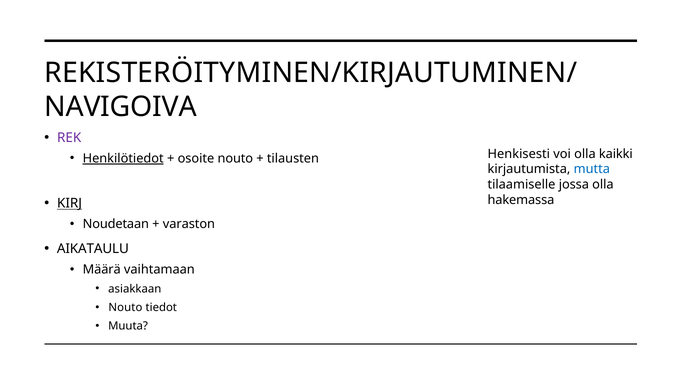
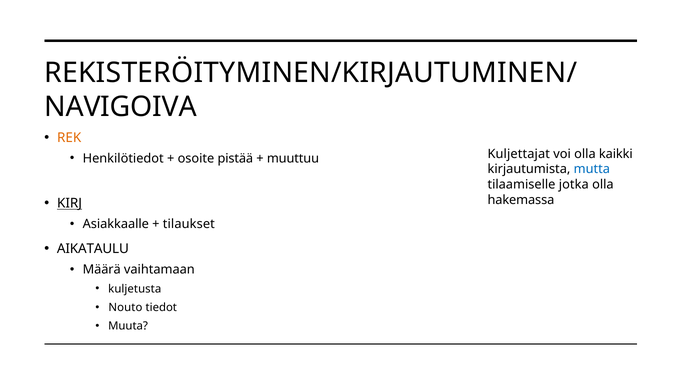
REK colour: purple -> orange (69, 137)
Henkisesti: Henkisesti -> Kuljettajat (519, 154)
Henkilötiedot underline: present -> none (123, 158)
osoite nouto: nouto -> pistää (235, 158)
tilausten: tilausten -> muuttuu (293, 158)
jossa: jossa -> jotka (574, 184)
Noudetaan: Noudetaan -> Asiakkaalle (116, 224)
varaston: varaston -> tilaukset (189, 224)
asiakkaan: asiakkaan -> kuljetusta (135, 289)
